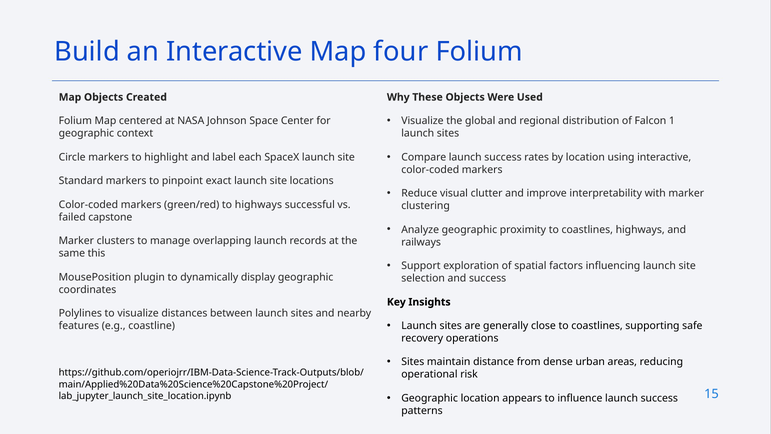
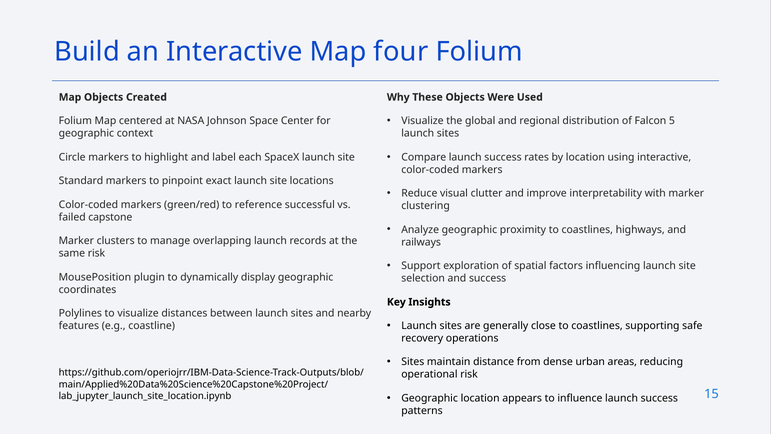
1: 1 -> 5 (672, 121)
to highways: highways -> reference (258, 204)
same this: this -> risk (96, 253)
